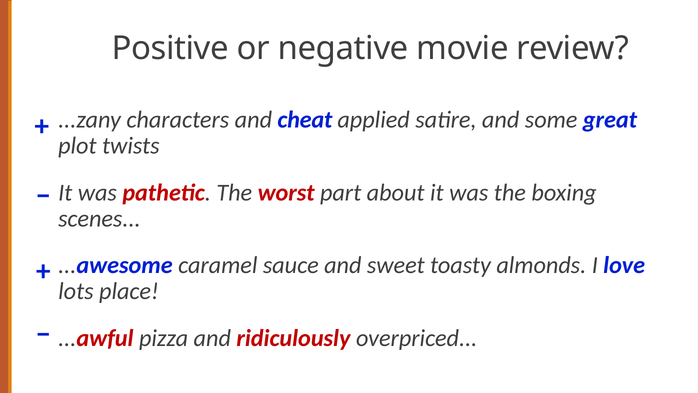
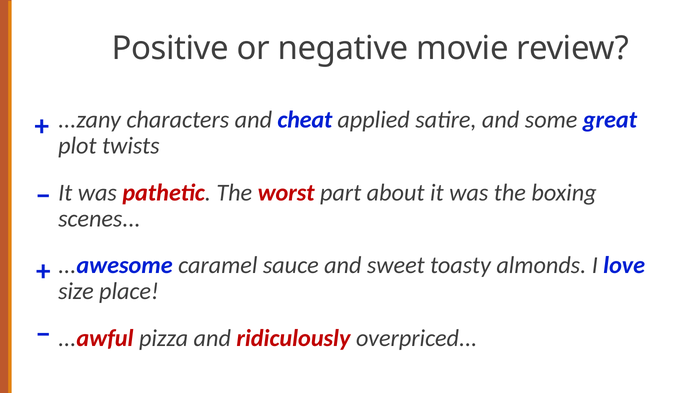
lots: lots -> size (76, 291)
